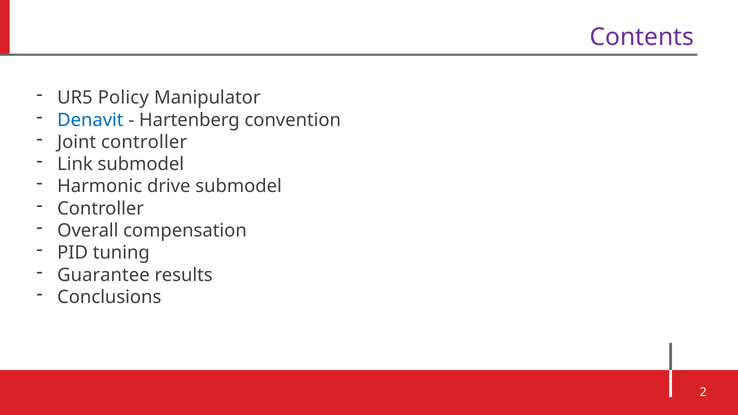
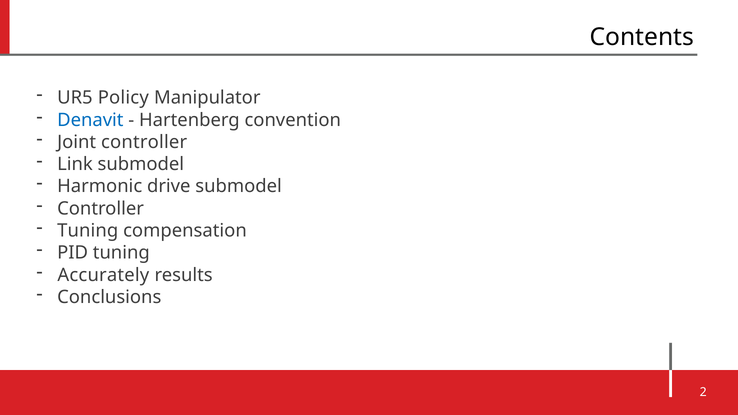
Contents colour: purple -> black (642, 37)
Overall: Overall -> Tuning (88, 231)
Guarantee: Guarantee -> Accurately (103, 275)
